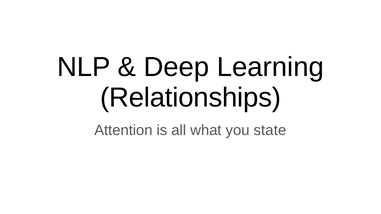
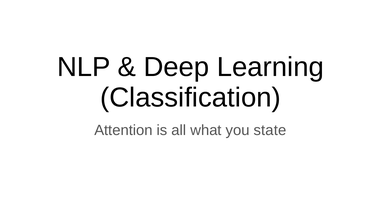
Relationships: Relationships -> Classification (190, 98)
